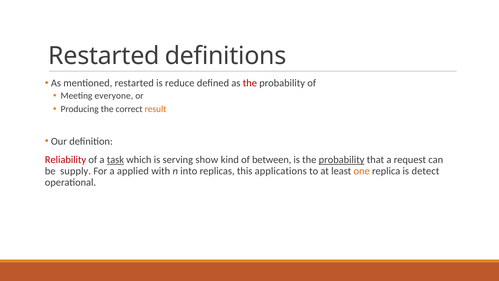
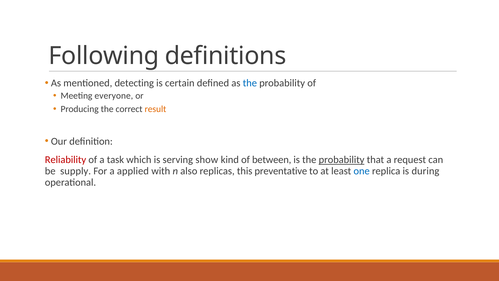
Restarted: Restarted -> Following (104, 56)
mentioned restarted: restarted -> detecting (134, 83)
reduce: reduce -> certain (180, 83)
the colour: red -> blue (250, 83)
task underline: present -> none (115, 160)
into: into -> also (189, 171)
applications: applications -> preventative (281, 171)
one colour: orange -> blue (362, 171)
detect: detect -> during (425, 171)
